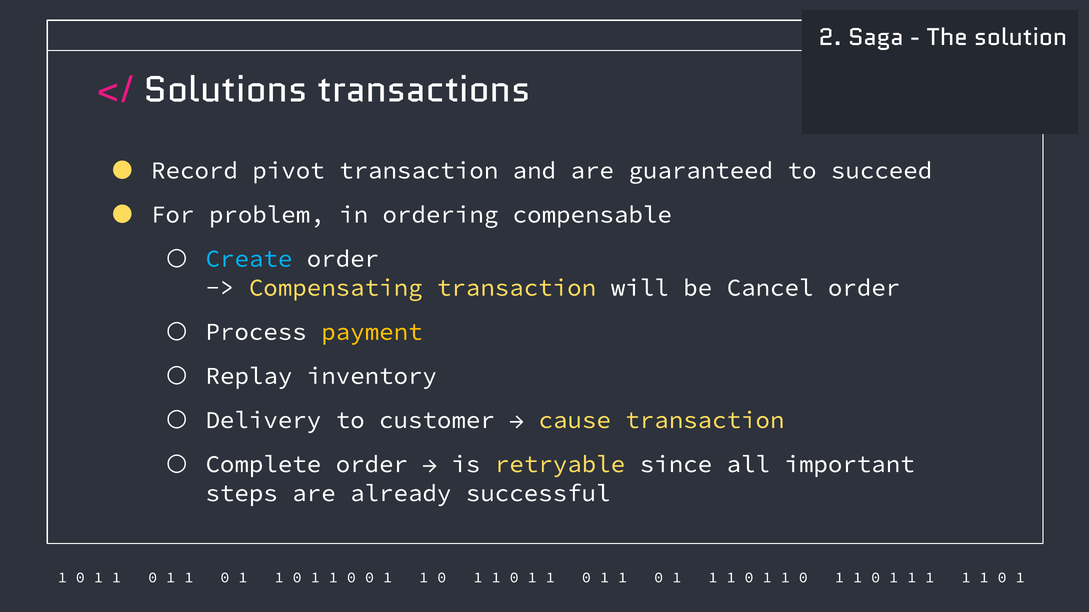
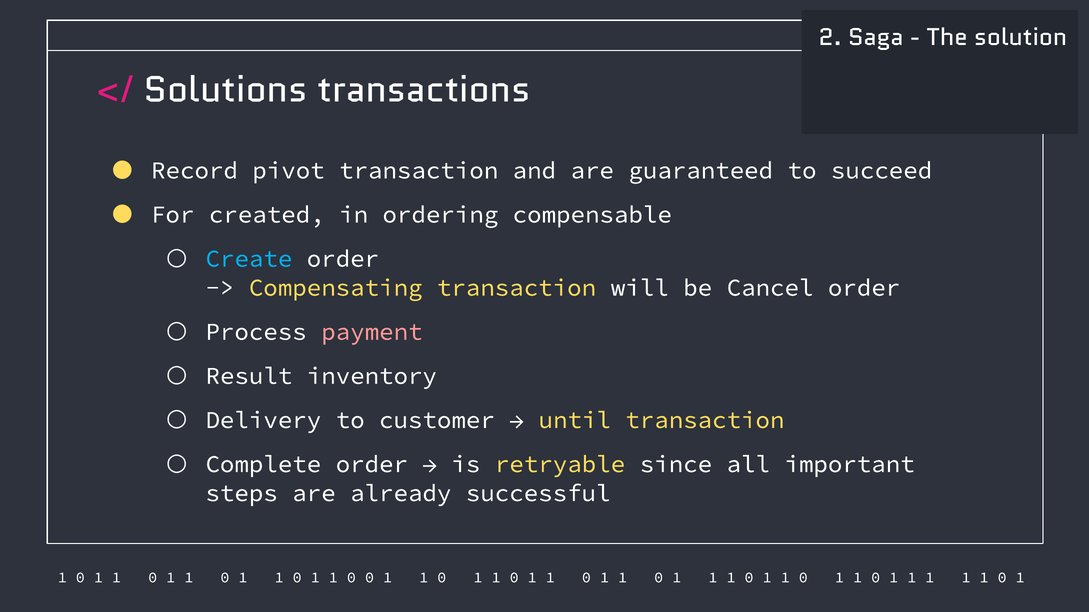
problem: problem -> created (267, 215)
payment colour: yellow -> pink (372, 332)
Replay: Replay -> Result (249, 376)
cause: cause -> until (575, 420)
